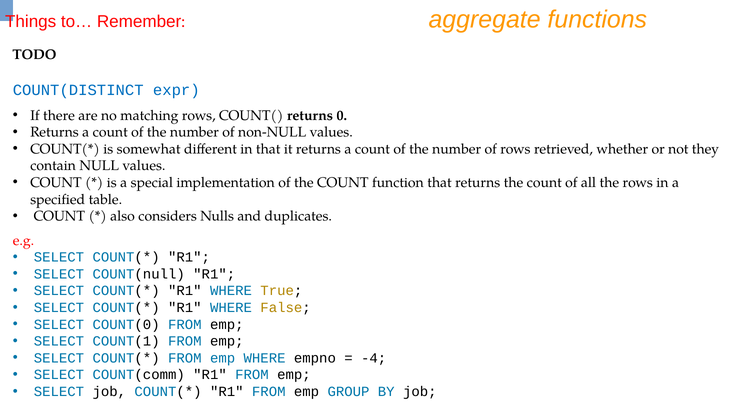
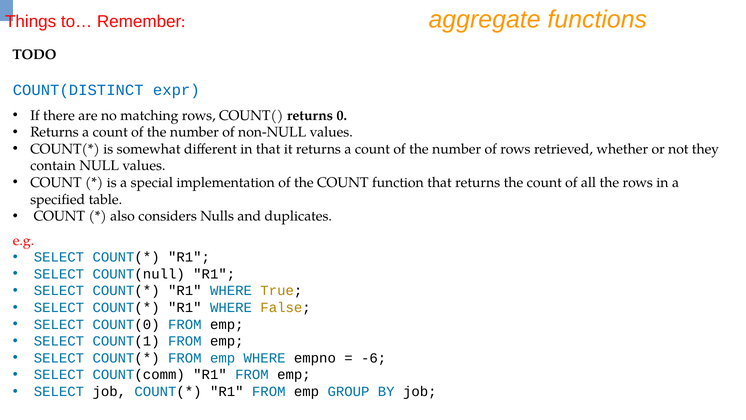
-4: -4 -> -6 (374, 358)
